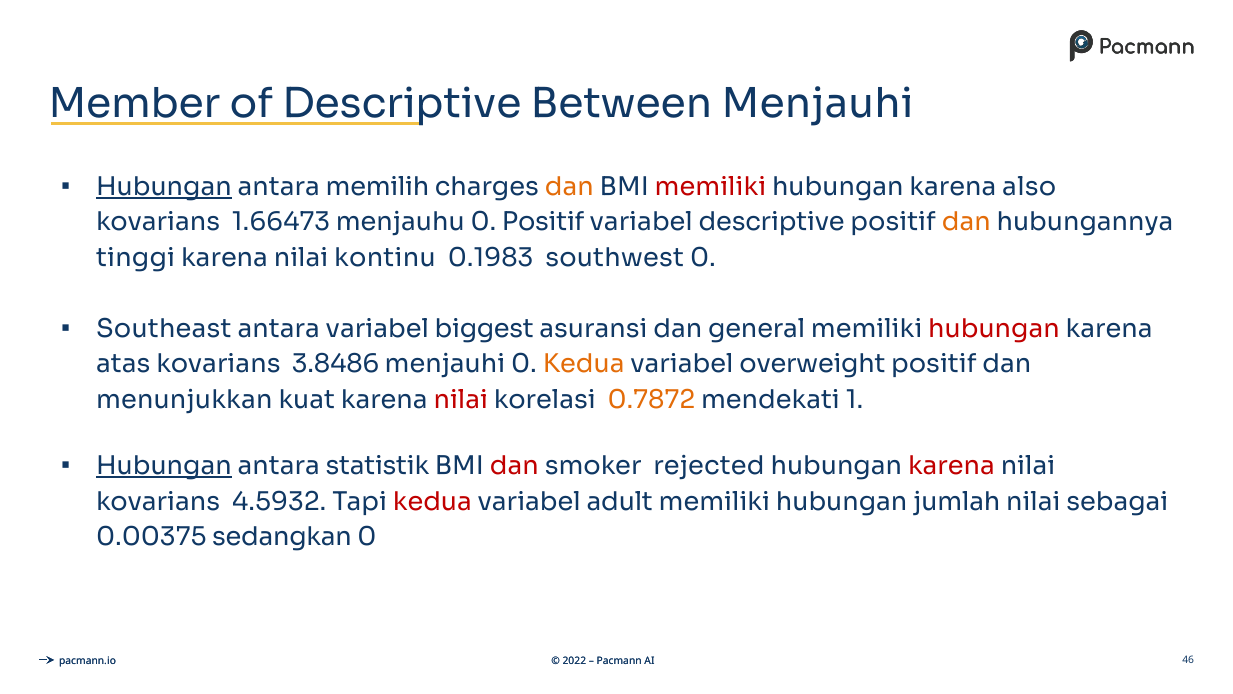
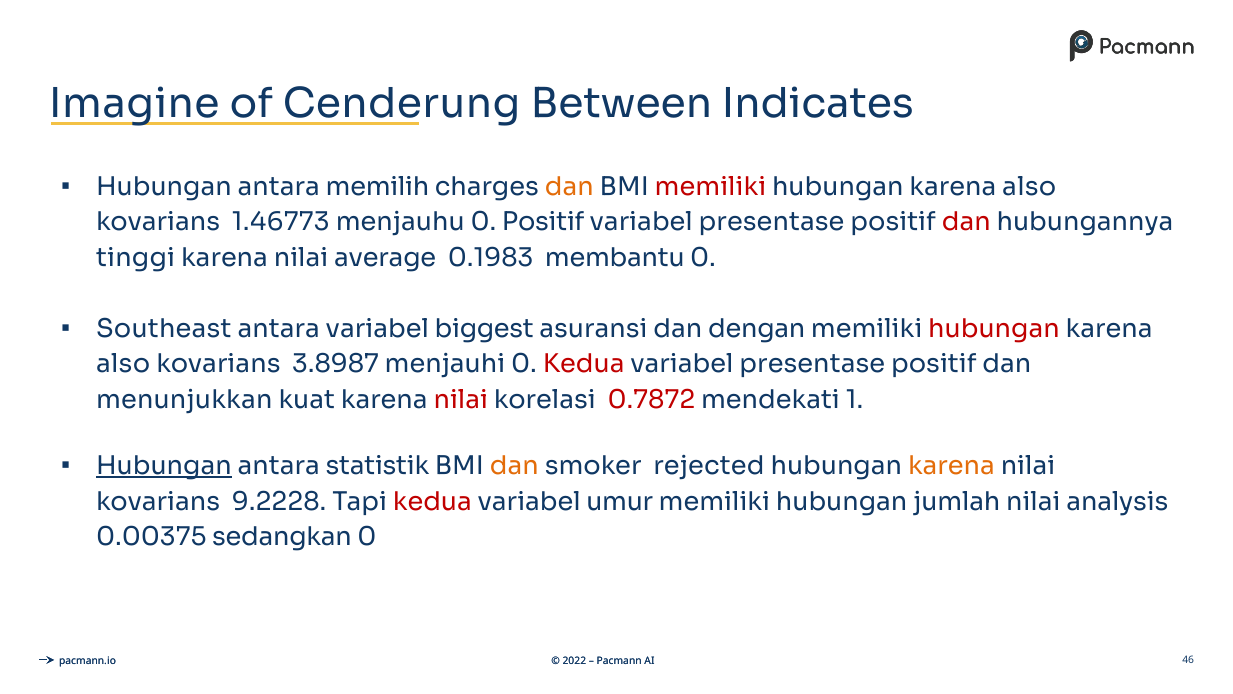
Member: Member -> Imagine (134, 104)
of Descriptive: Descriptive -> Cenderung (402, 104)
Between Menjauhi: Menjauhi -> Indicates (818, 104)
Hubungan underline: present -> none (164, 187)
1.66473: 1.66473 -> 1.46773 (281, 222)
descriptive: descriptive -> presentase (772, 222)
dan colour: orange -> red (966, 222)
kontinu: kontinu -> average (385, 258)
southwest: southwest -> membantu (615, 258)
general: general -> dengan (757, 329)
atas: atas -> also (123, 364)
3.8486: 3.8486 -> 3.8987 (336, 364)
Kedua colour: orange -> red (584, 364)
overweight: overweight -> presentase (812, 364)
0.7872 colour: orange -> red (651, 399)
dan colour: red -> orange (514, 466)
karena colour: red -> orange (951, 466)
4.5932: 4.5932 -> 9.2228 (279, 501)
adult: adult -> umur (620, 501)
sebagai: sebagai -> analysis (1117, 501)
